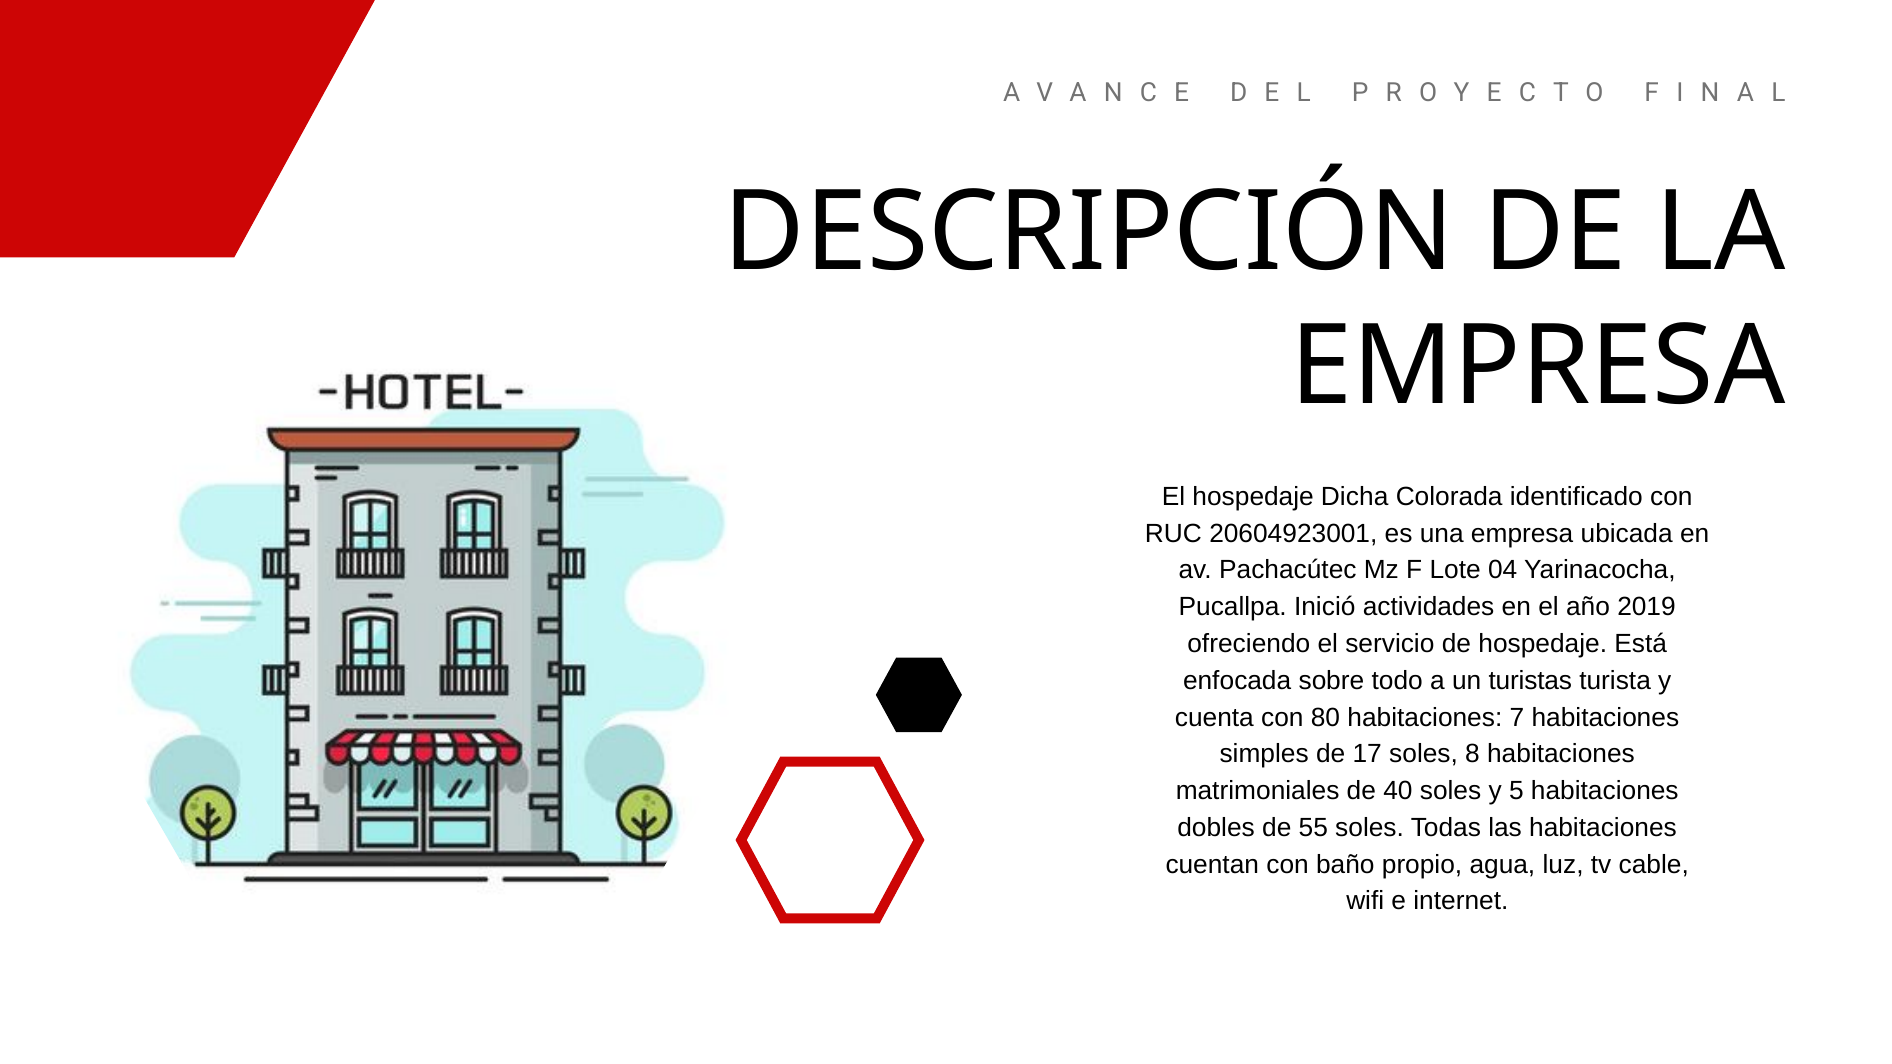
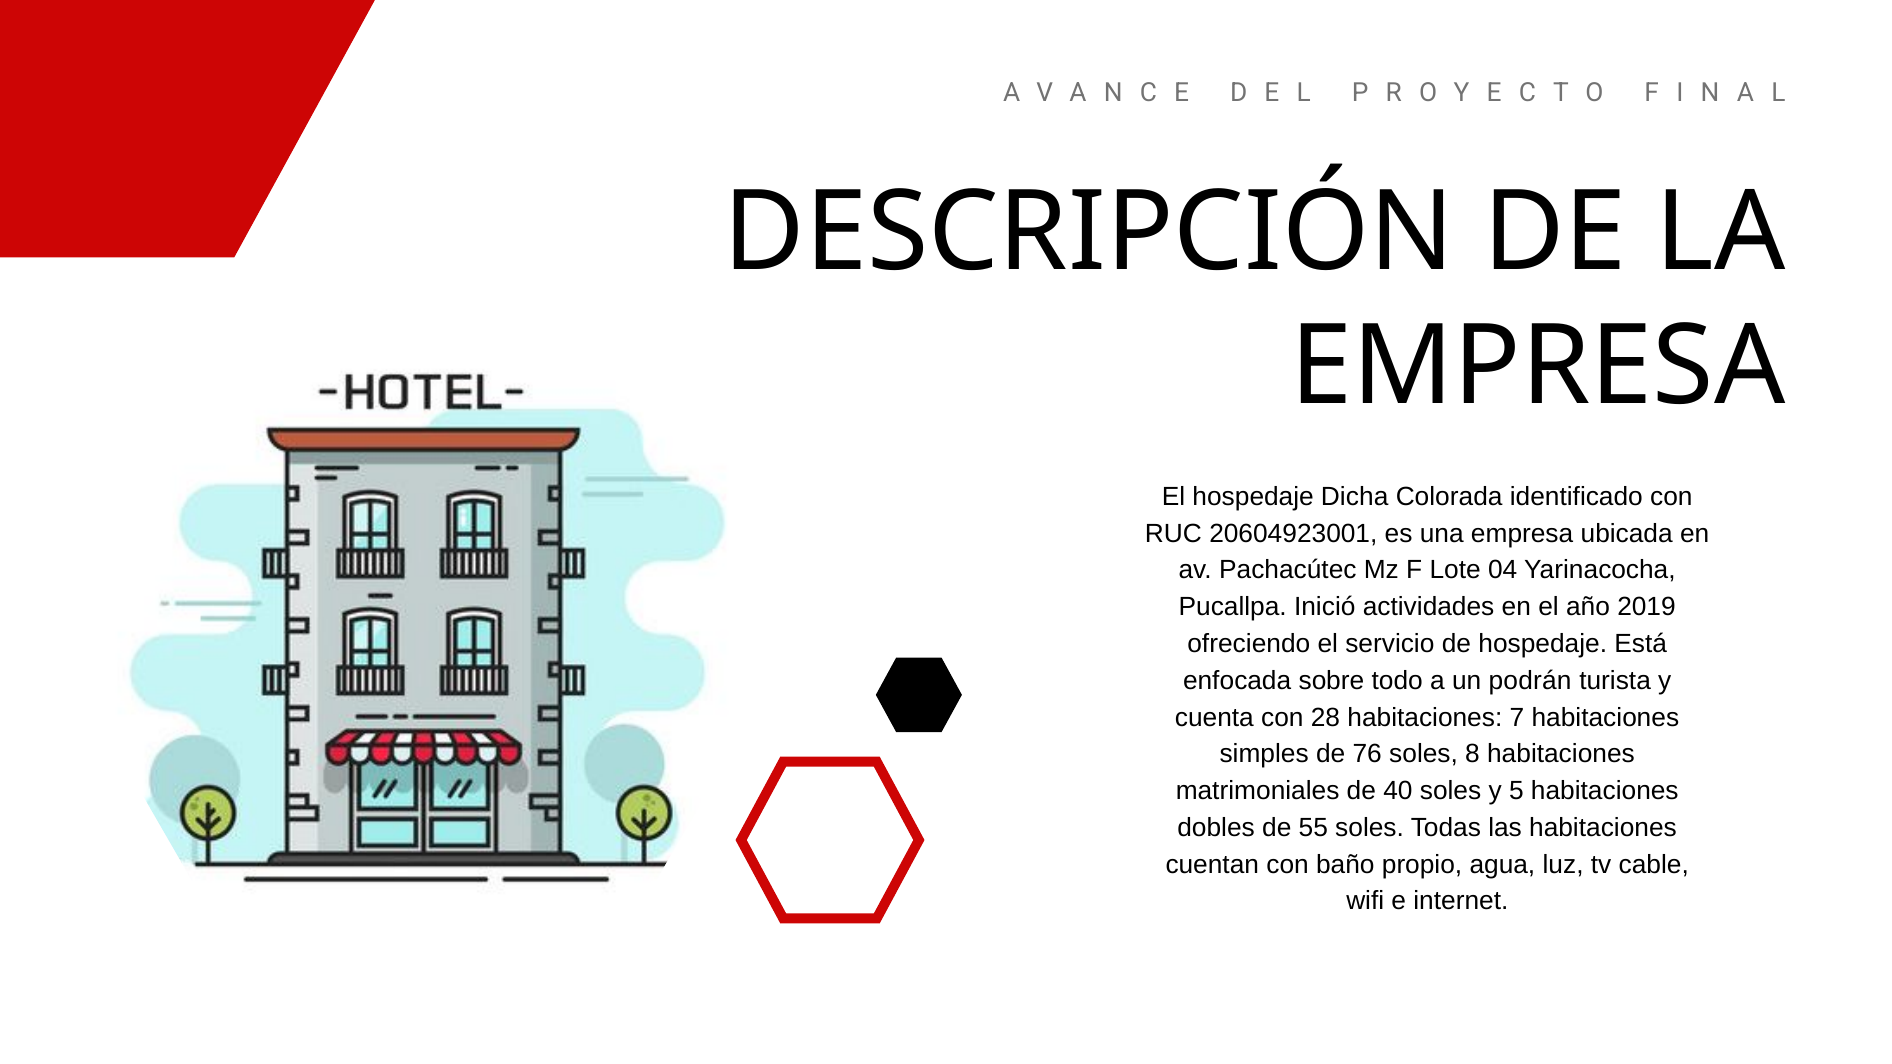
turistas: turistas -> podrán (1530, 681)
80: 80 -> 28 (1325, 718)
17: 17 -> 76 (1367, 754)
